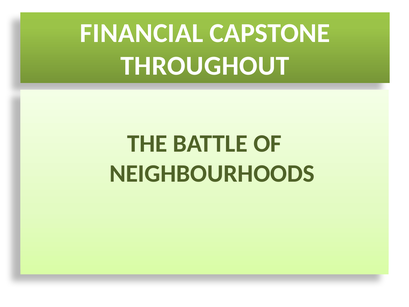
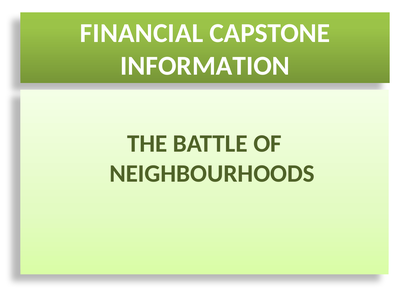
THROUGHOUT: THROUGHOUT -> INFORMATION (205, 66)
